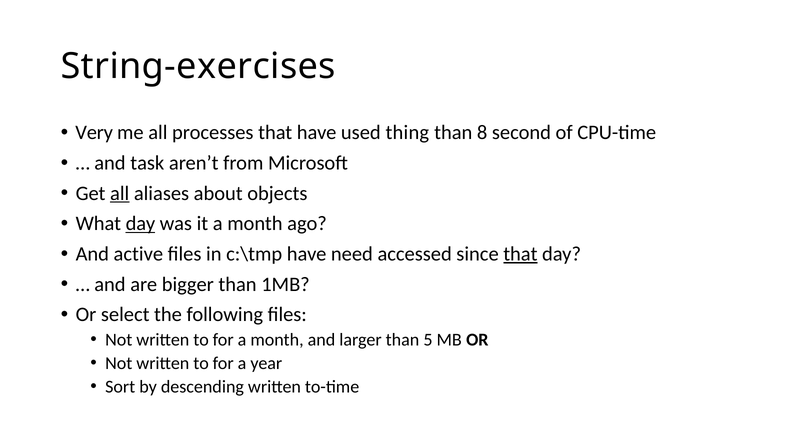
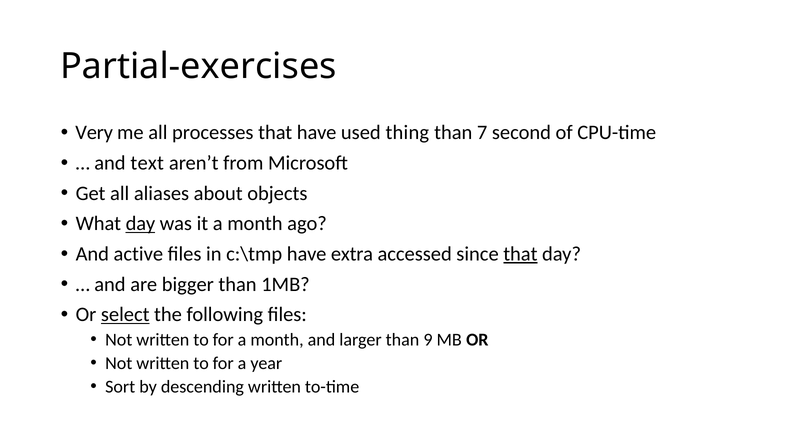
String-exercises: String-exercises -> Partial-exercises (198, 66)
8: 8 -> 7 (482, 133)
task: task -> text (147, 163)
all underline: present -> none (120, 193)
need: need -> extra (352, 254)
select underline: none -> present (125, 315)
5: 5 -> 9 (428, 340)
